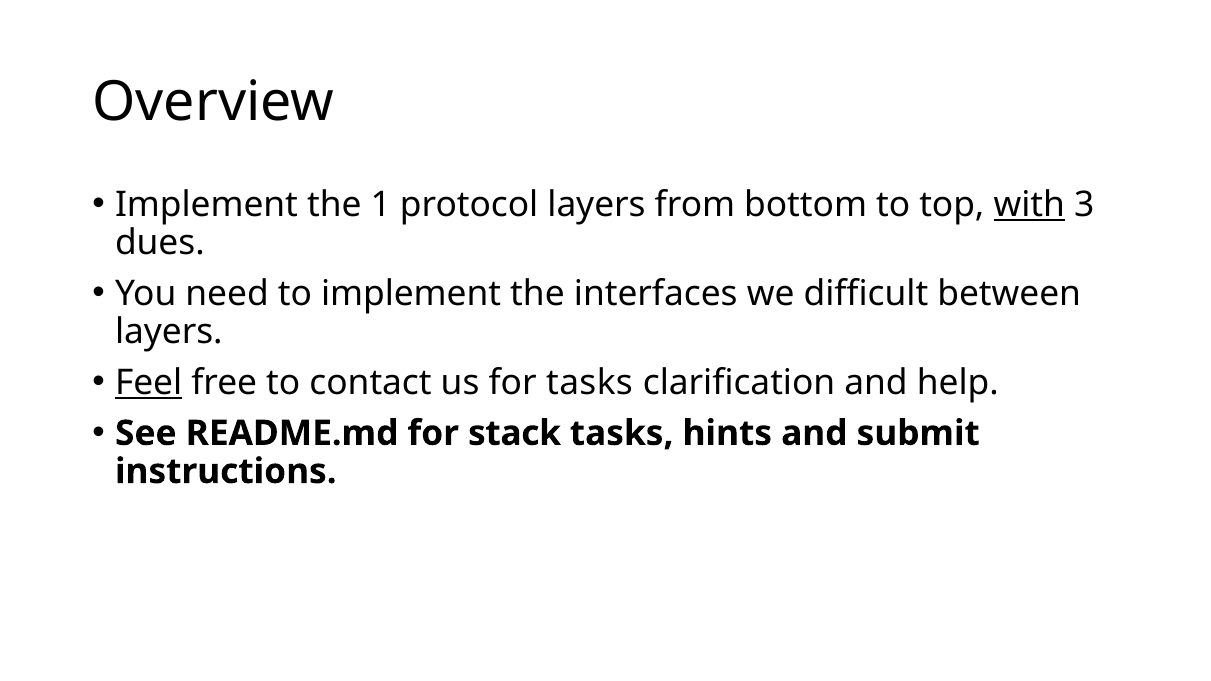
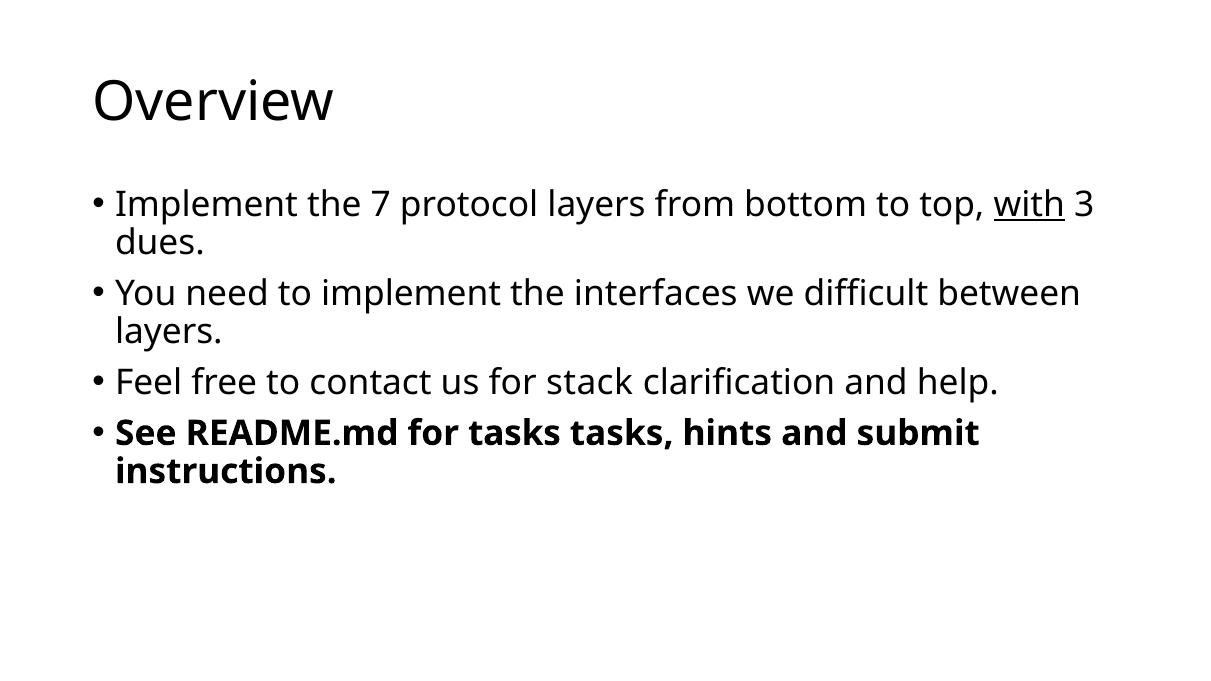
1: 1 -> 7 (381, 205)
Feel underline: present -> none (149, 383)
for tasks: tasks -> stack (590, 383)
for stack: stack -> tasks (514, 433)
